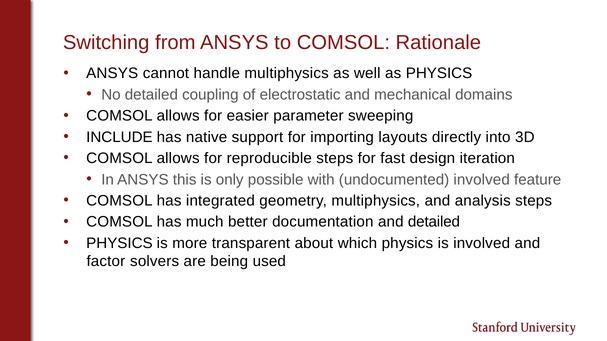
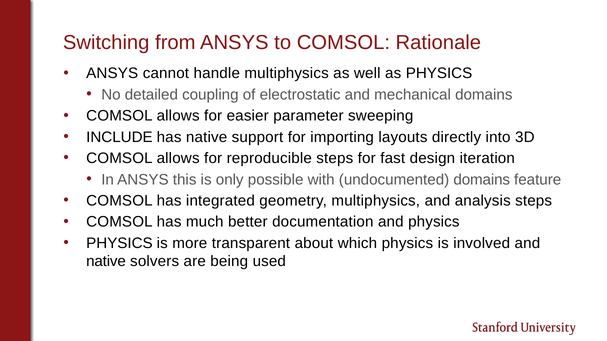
undocumented involved: involved -> domains (482, 180)
and detailed: detailed -> physics (434, 222)
factor: factor -> native (106, 262)
